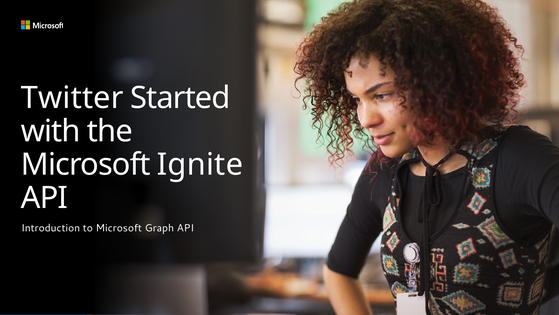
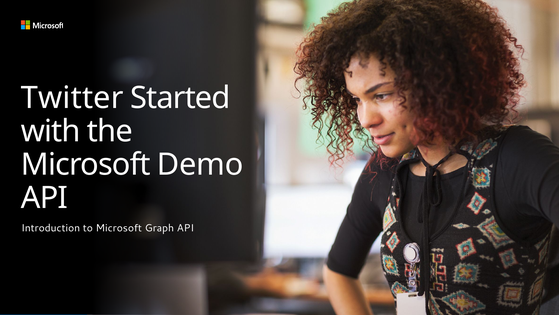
Ignite: Ignite -> Demo (200, 164)
